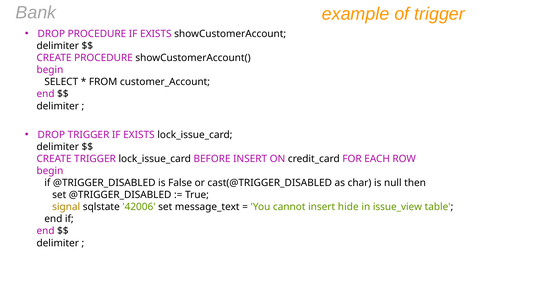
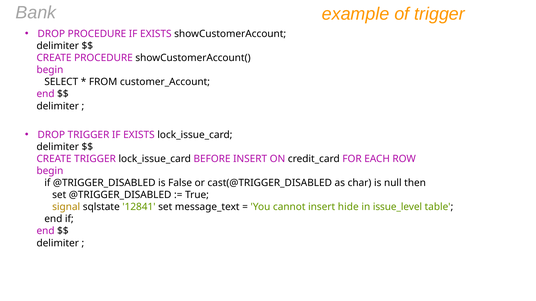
42006: 42006 -> 12841 (139, 207)
issue_view: issue_view -> issue_level (397, 207)
